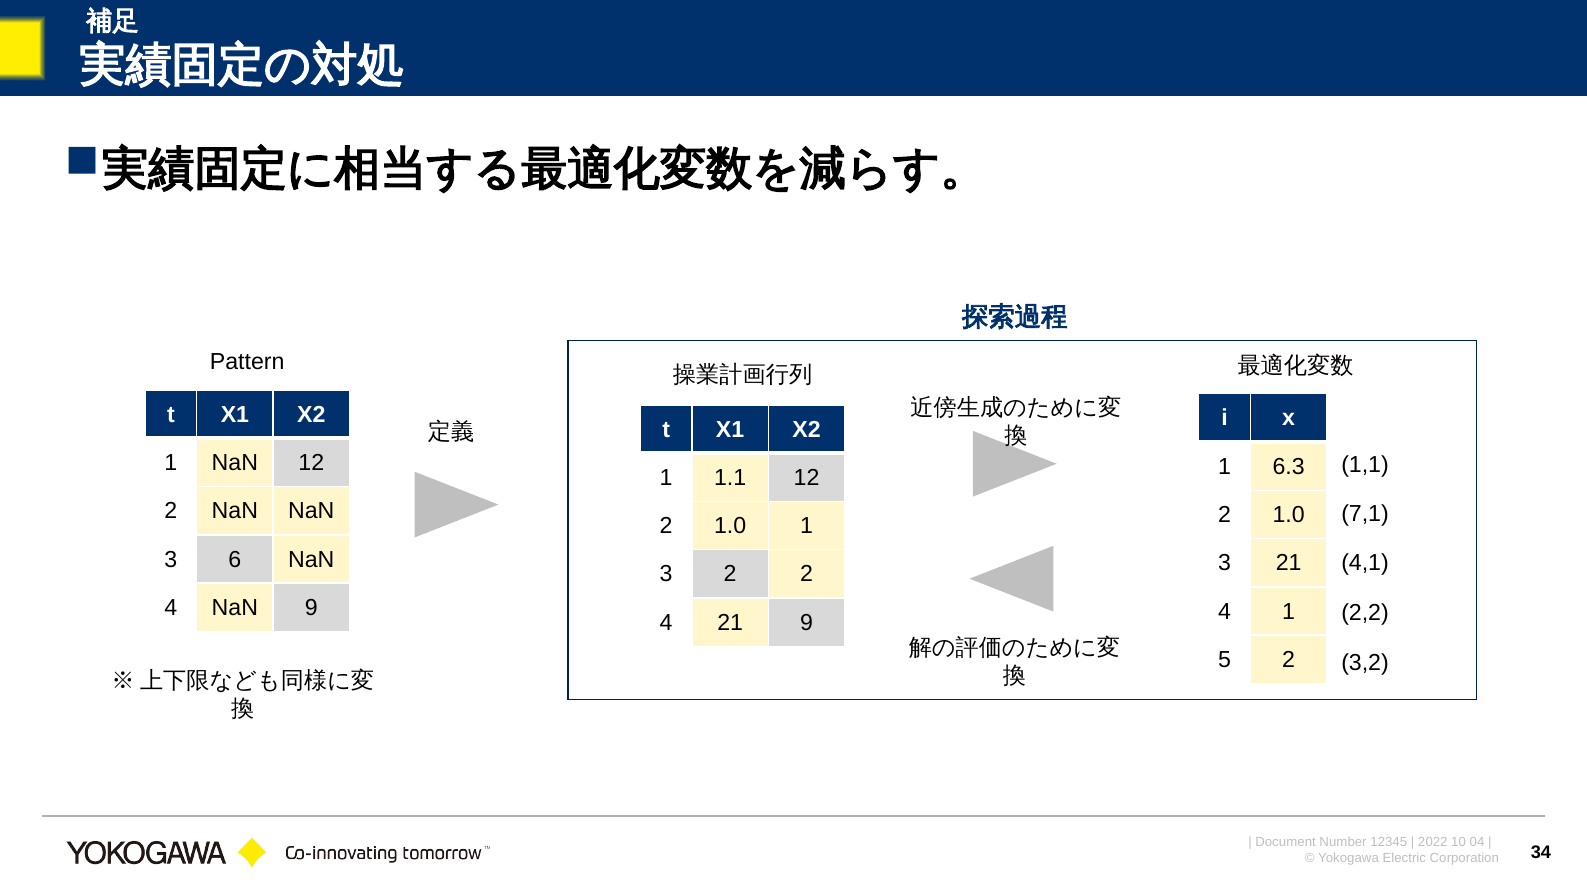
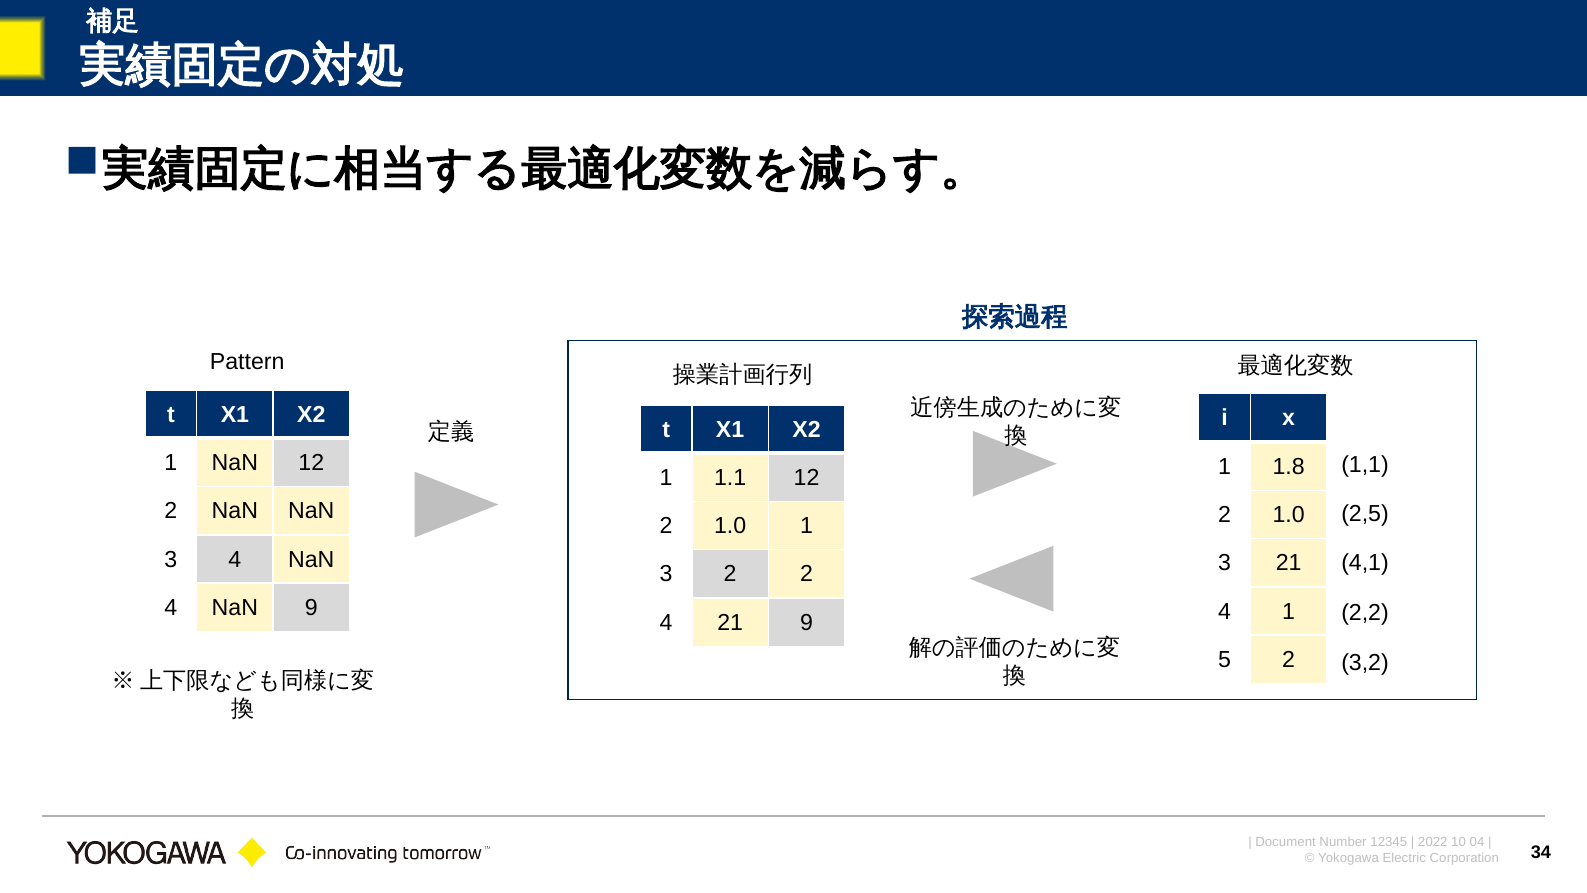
6.3: 6.3 -> 1.8 (1289, 466)
7,1: 7,1 -> 2,5 (1365, 514)
3 6: 6 -> 4 (235, 559)
